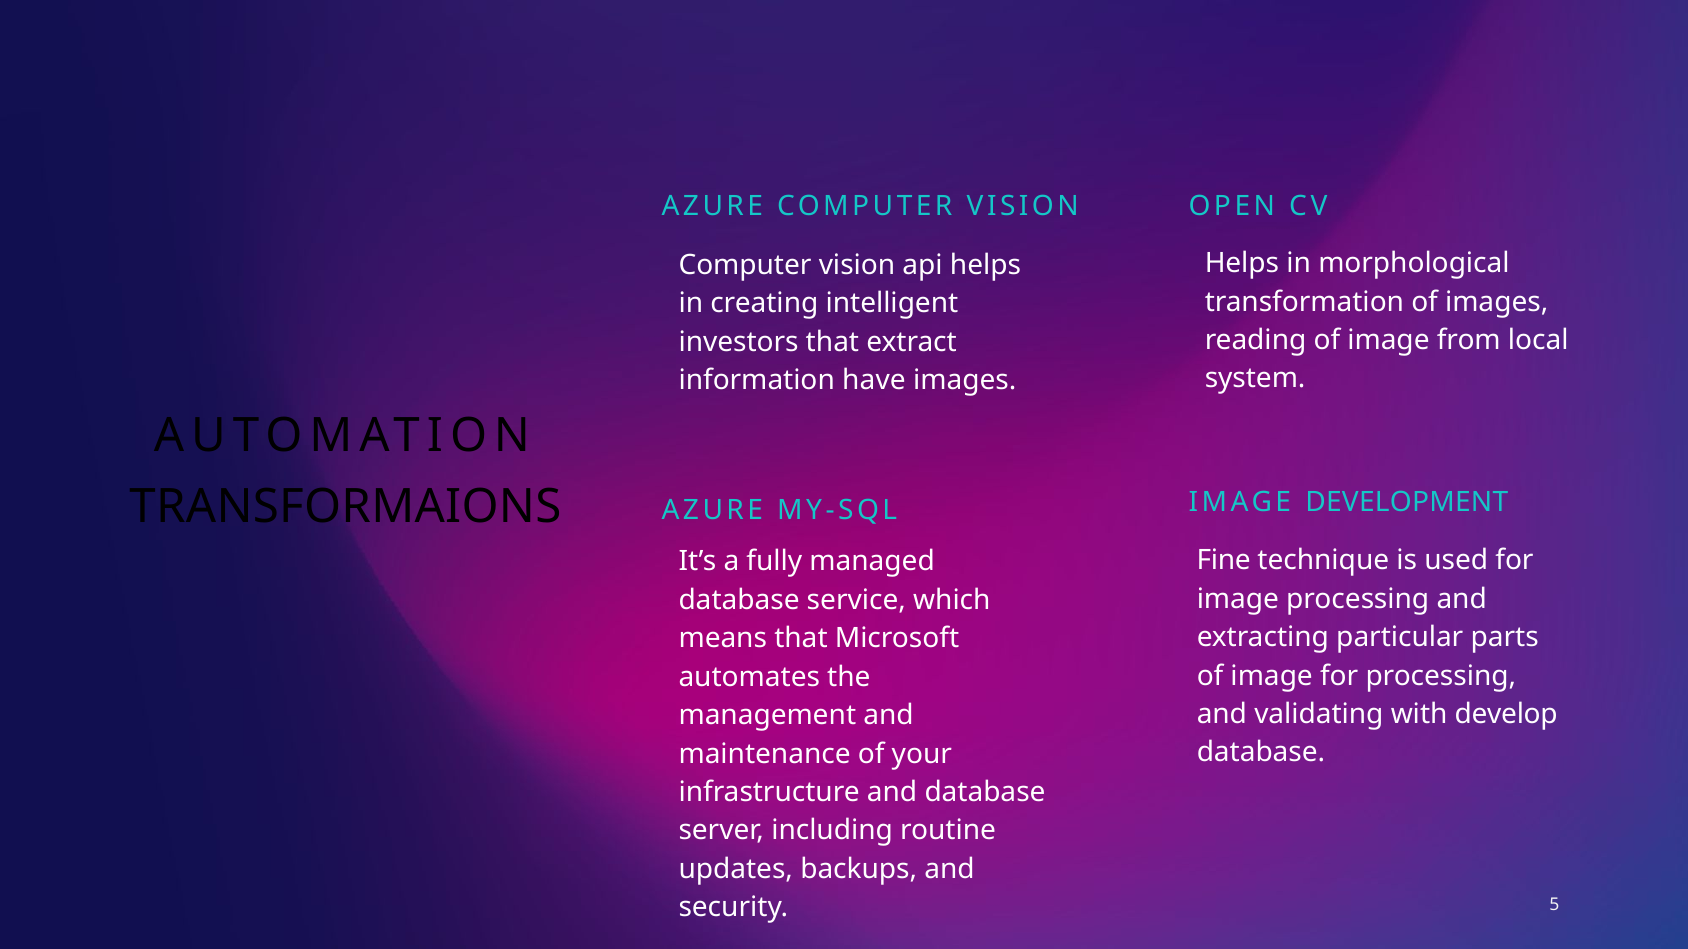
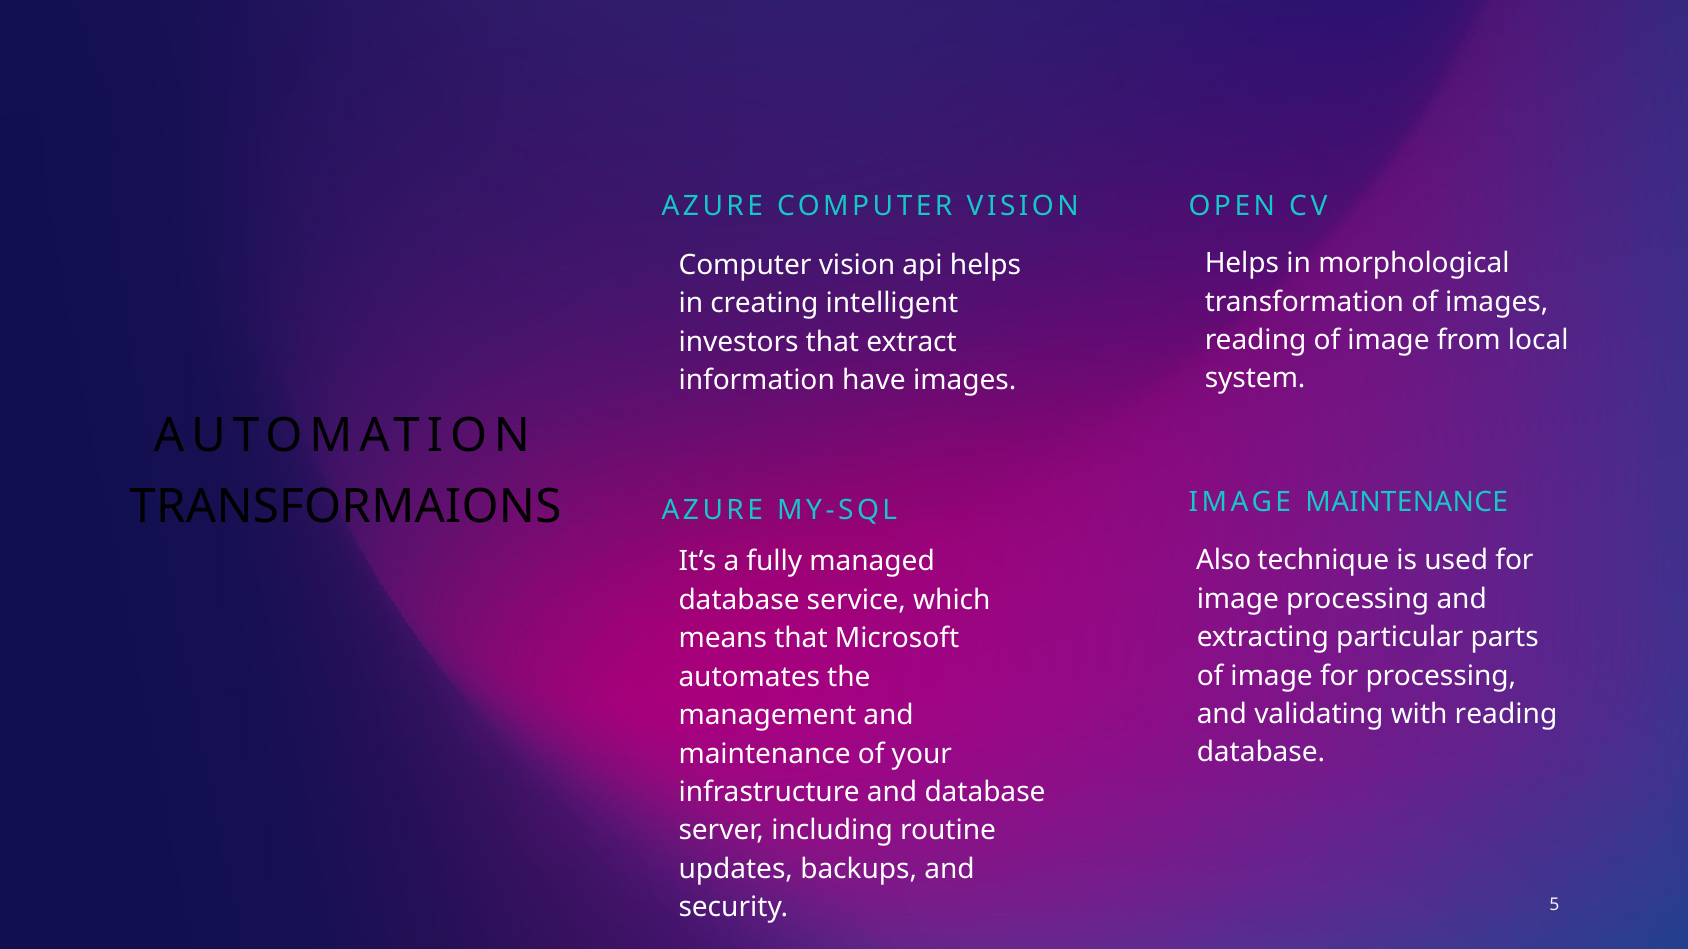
IMAGE DEVELOPMENT: DEVELOPMENT -> MAINTENANCE (1407, 503)
Fine: Fine -> Also (1224, 561)
with develop: develop -> reading (1506, 715)
